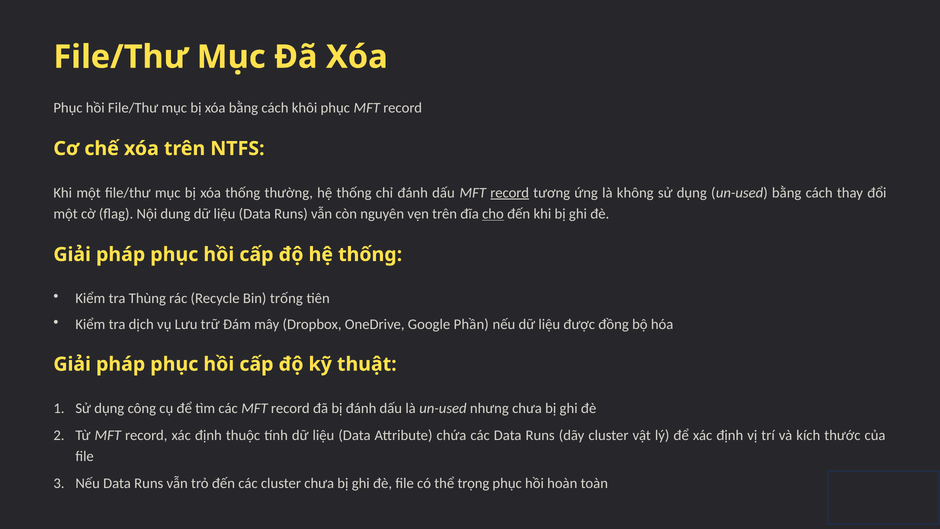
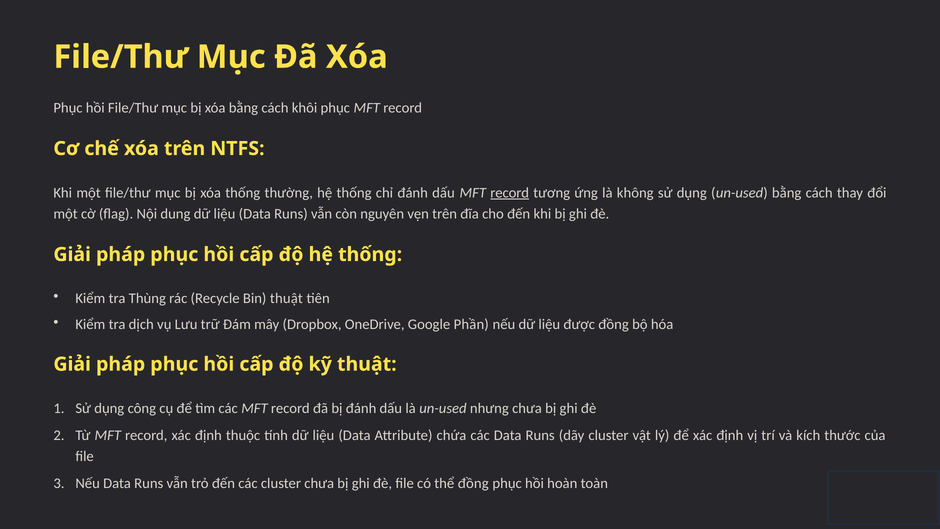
cho underline: present -> none (493, 214)
trống: trống -> thuật (286, 298)
thể trọng: trọng -> đồng (473, 483)
